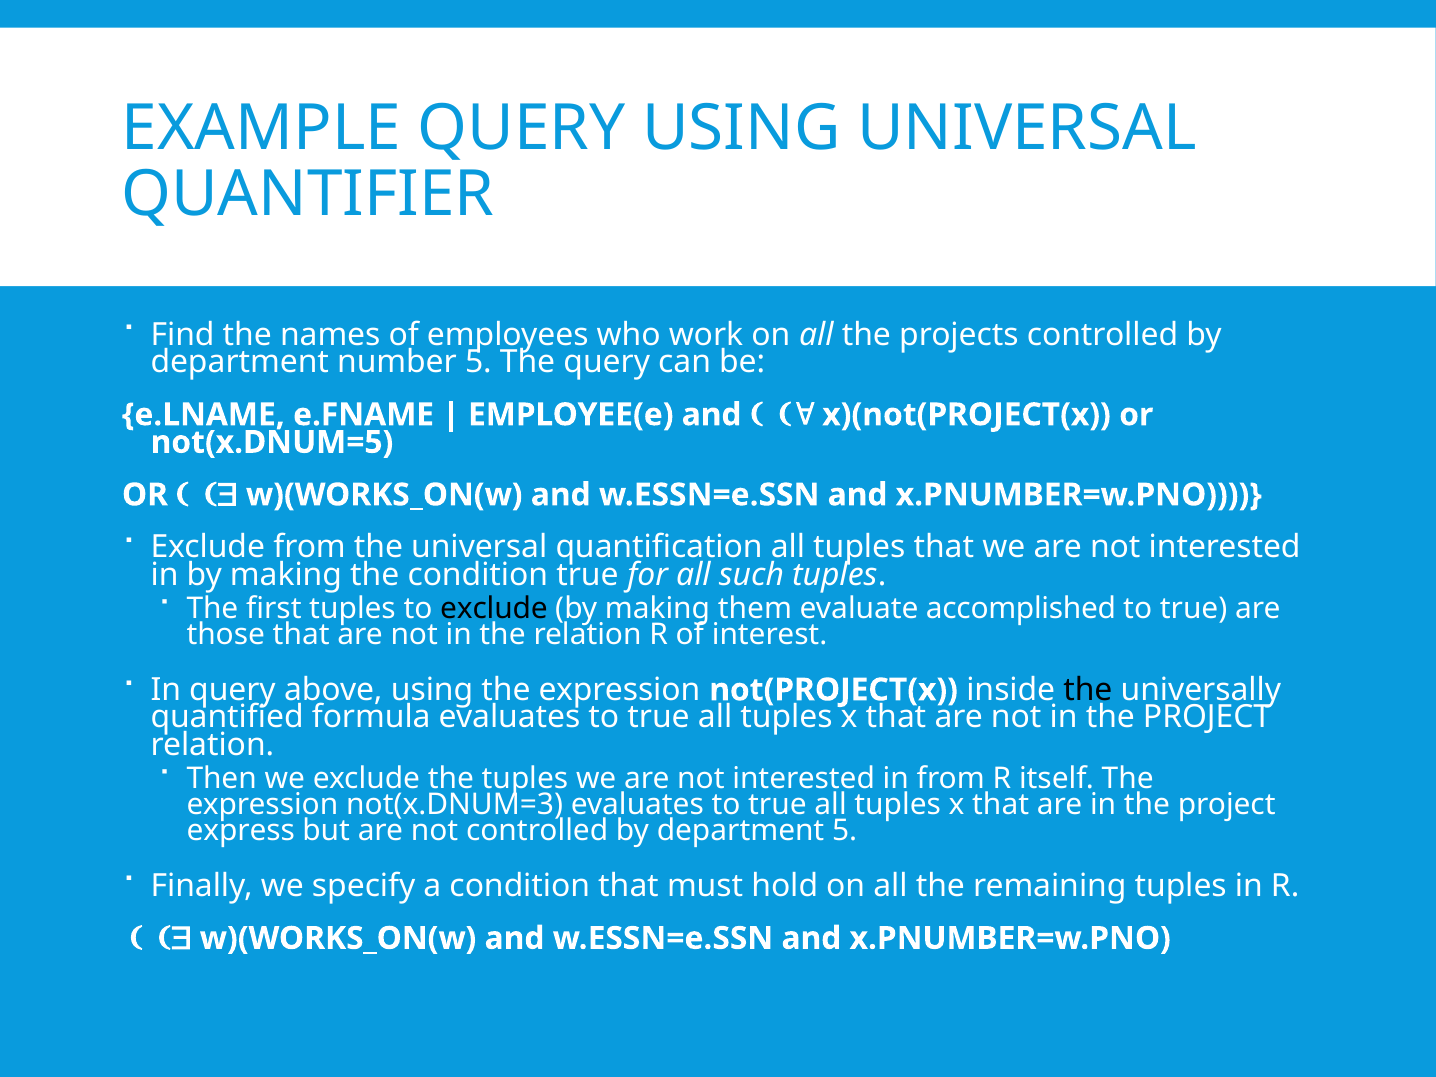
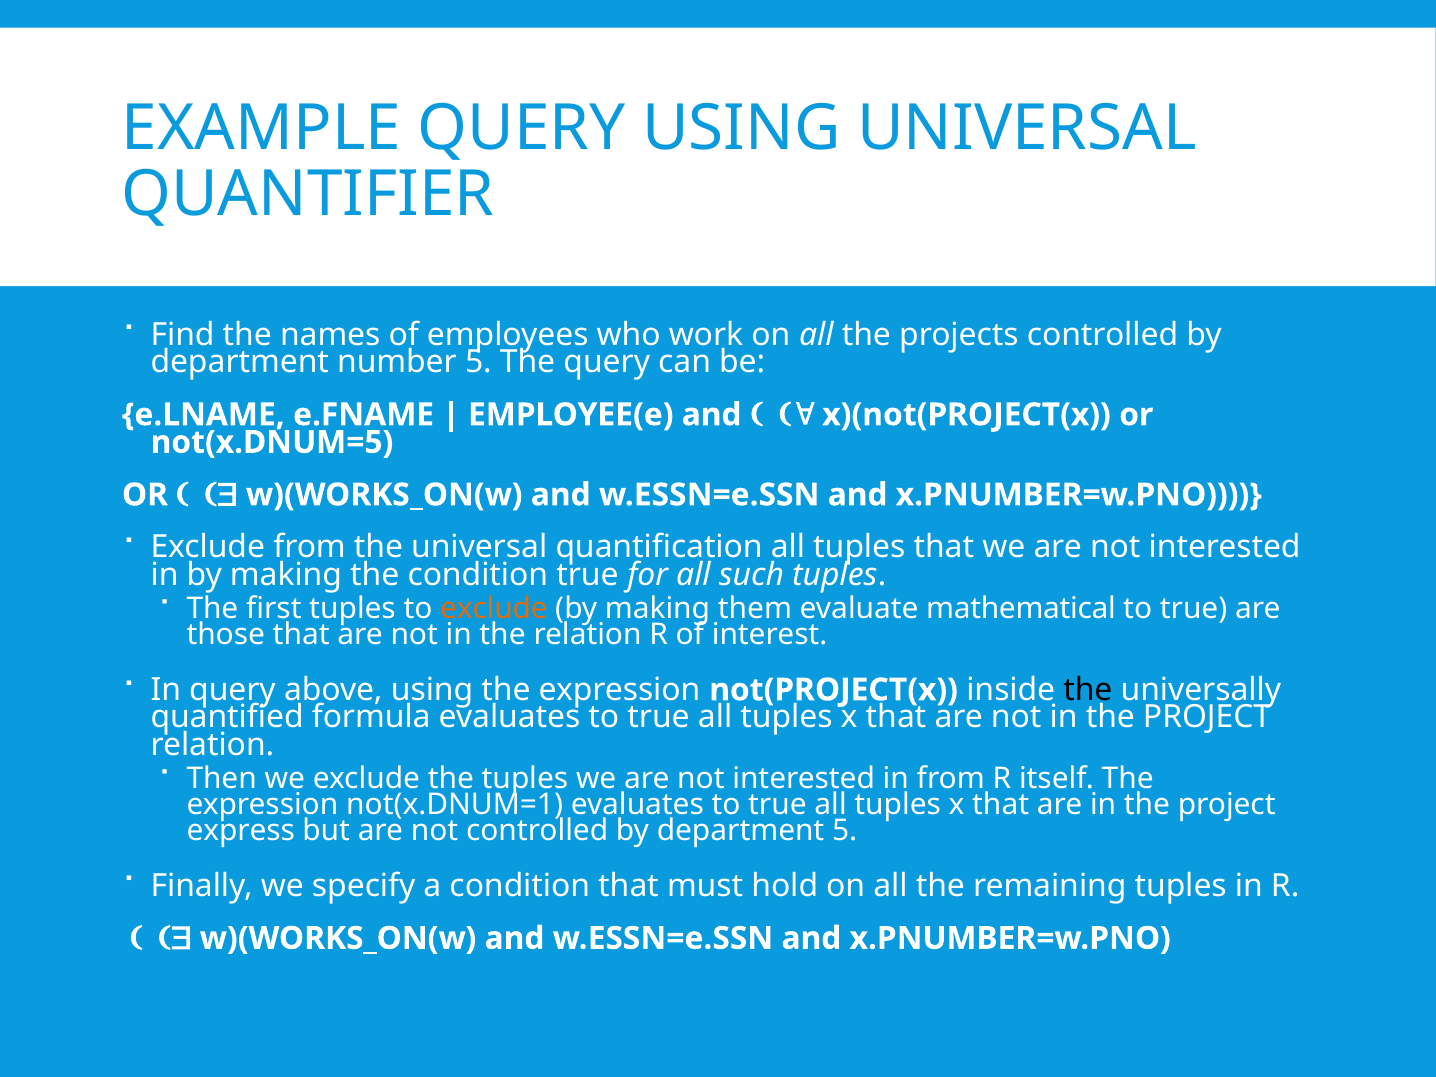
exclude colour: black -> orange (494, 609)
accomplished: accomplished -> mathematical (1021, 609)
not(x.DNUM=3: not(x.DNUM=3 -> not(x.DNUM=1 (455, 805)
